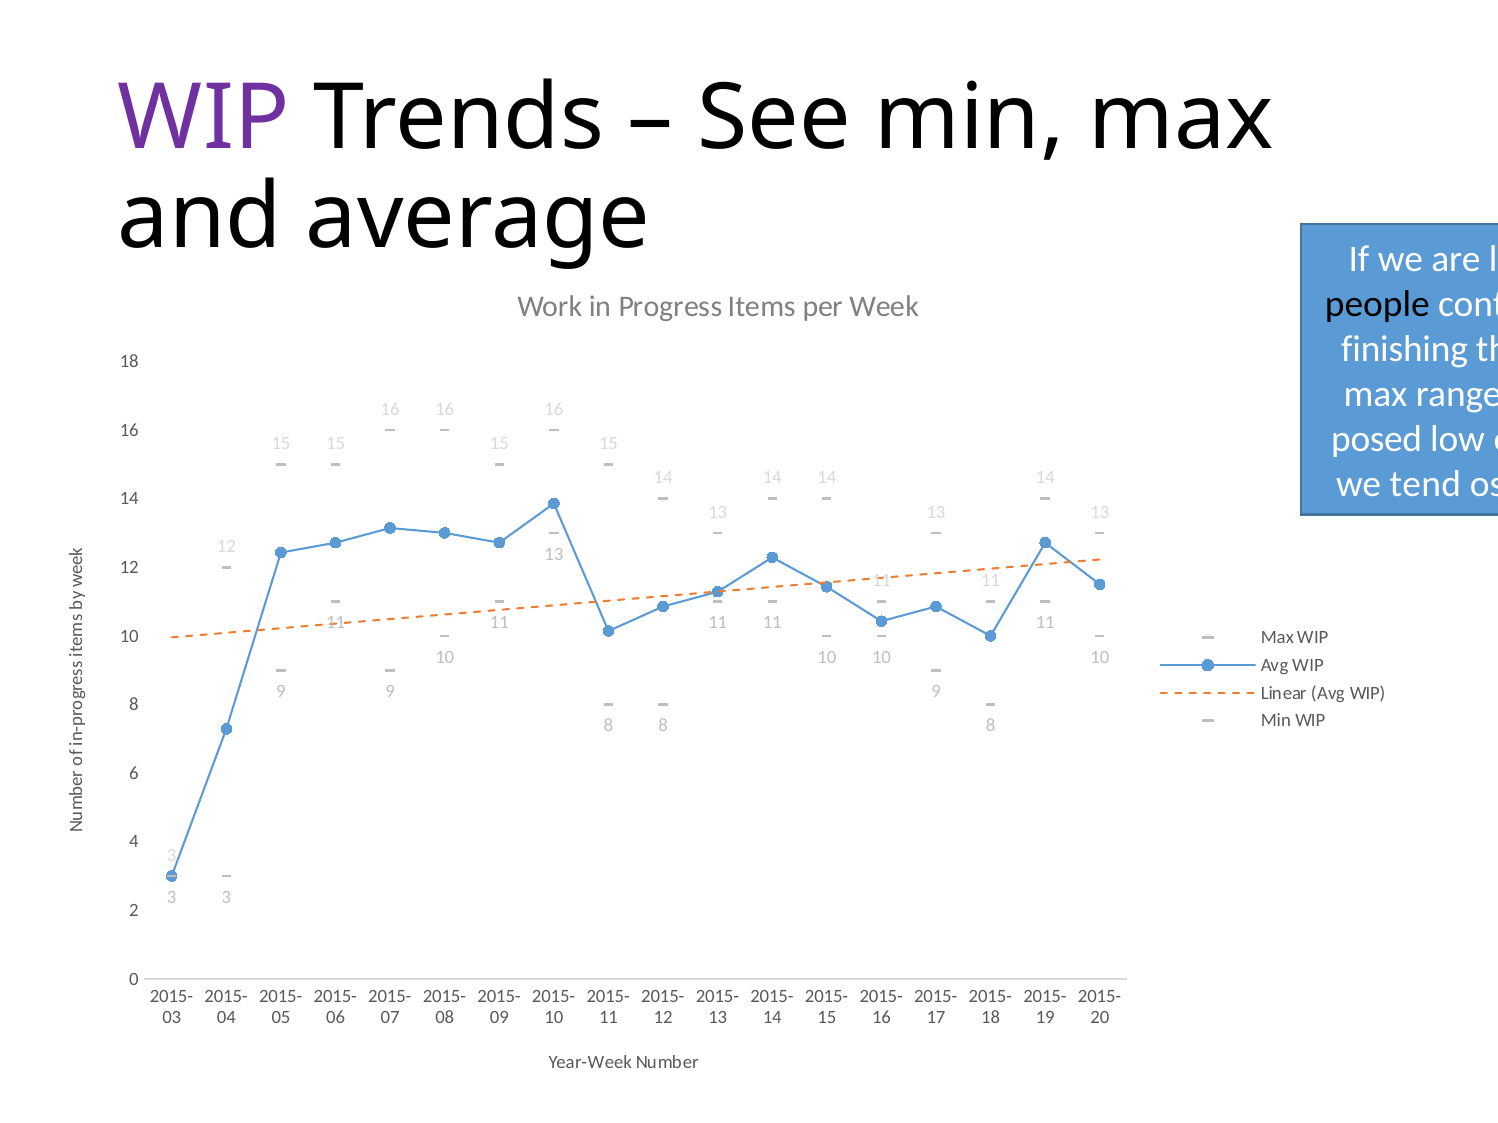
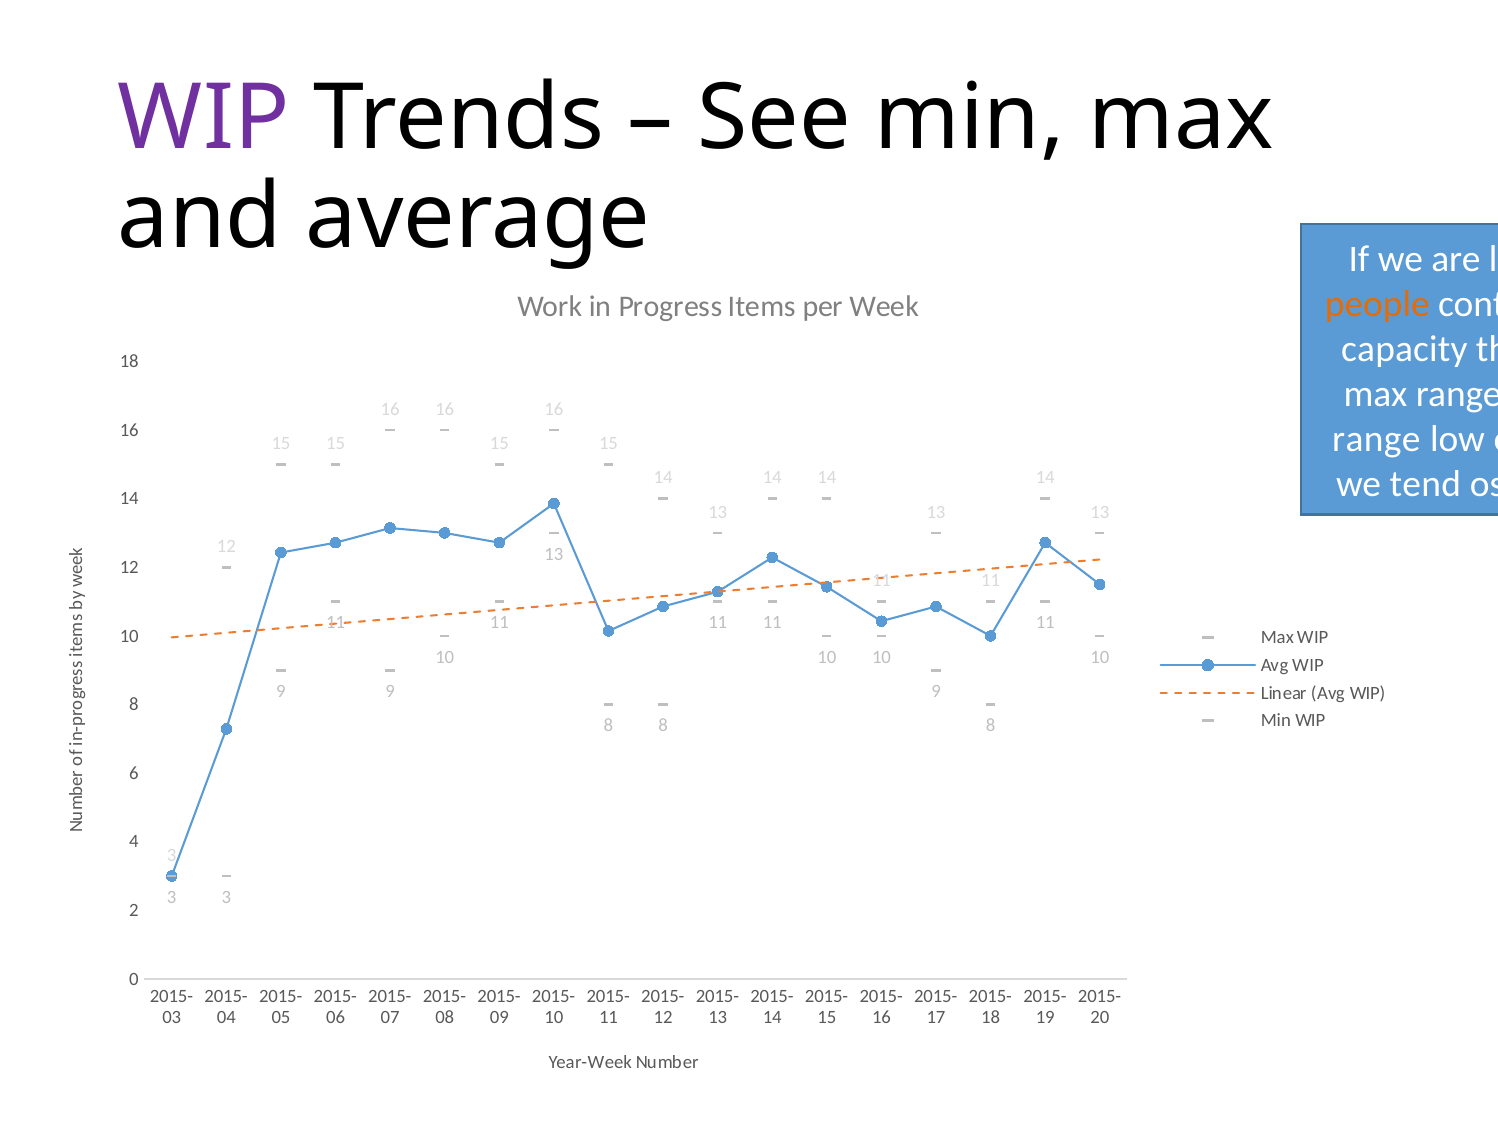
people colour: black -> orange (1377, 304)
finishing: finishing -> capacity (1404, 349)
posed: posed -> range (1376, 439)
